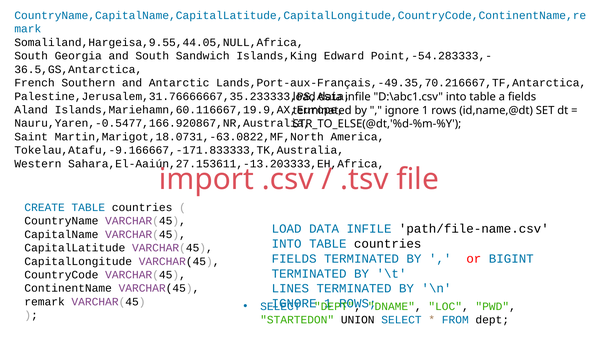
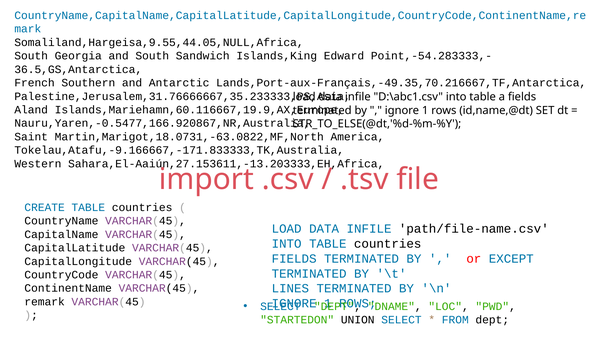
BIGINT: BIGINT -> EXCEPT (511, 258)
